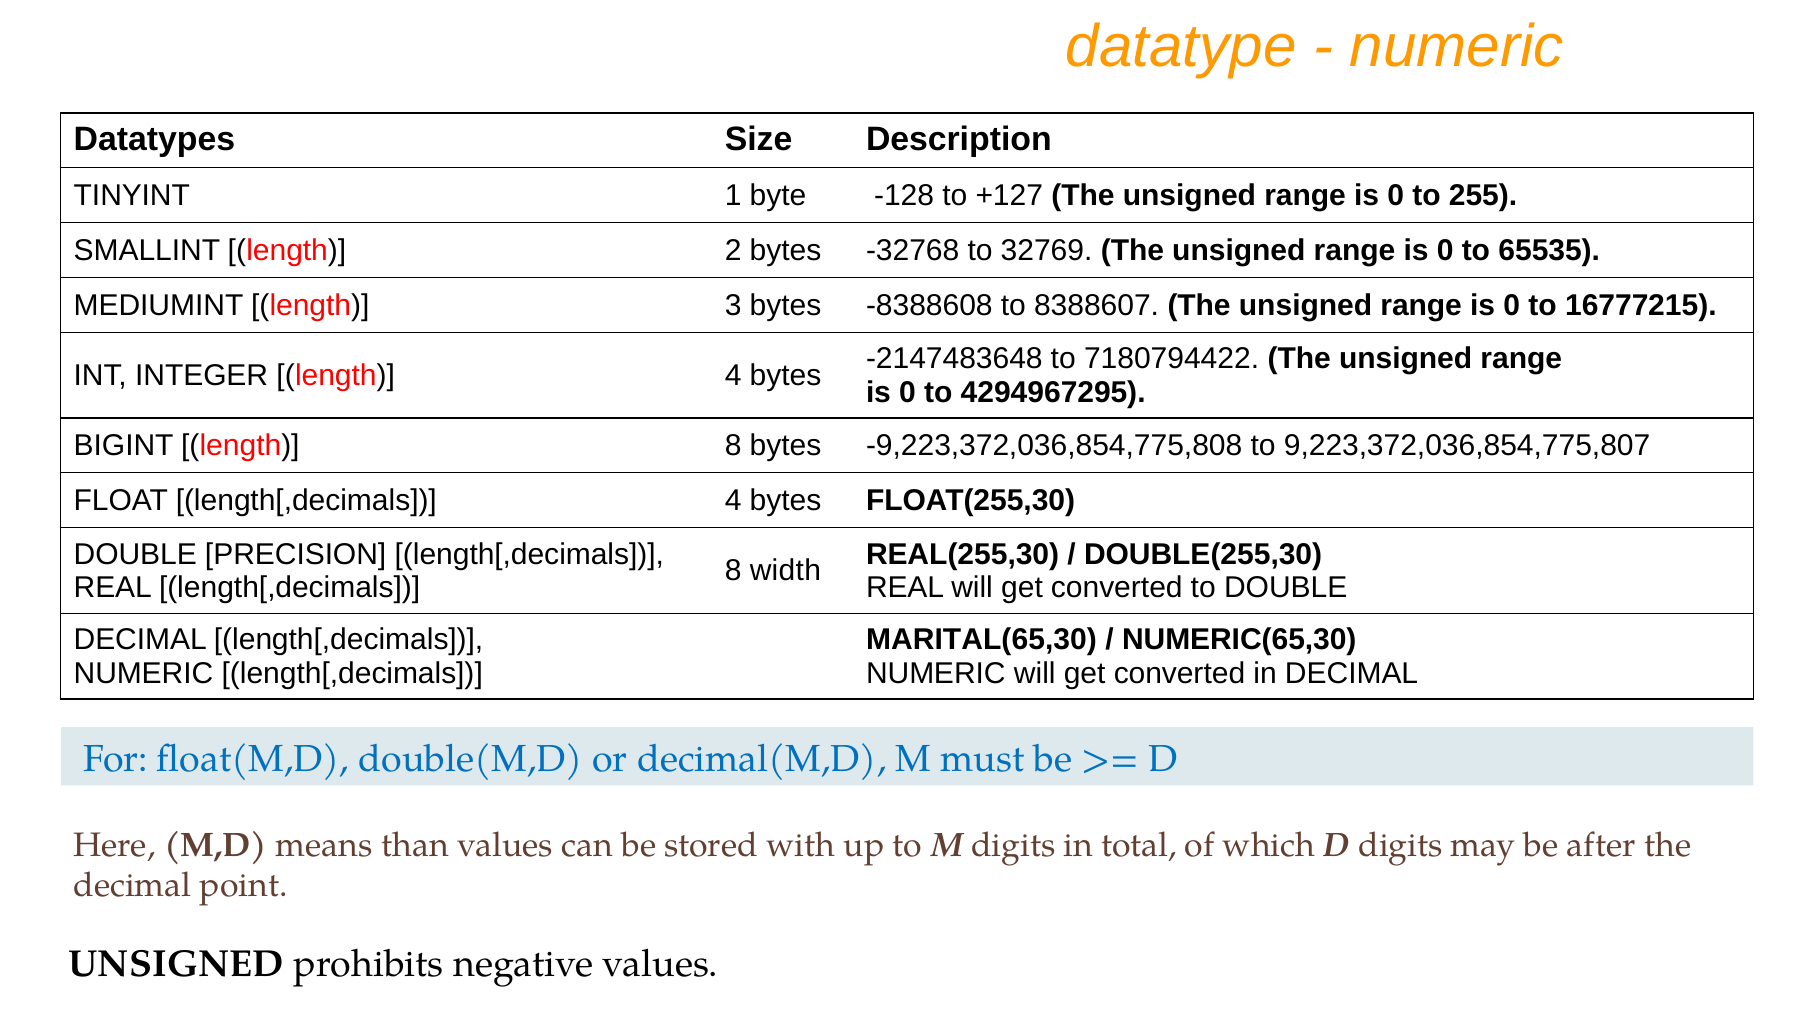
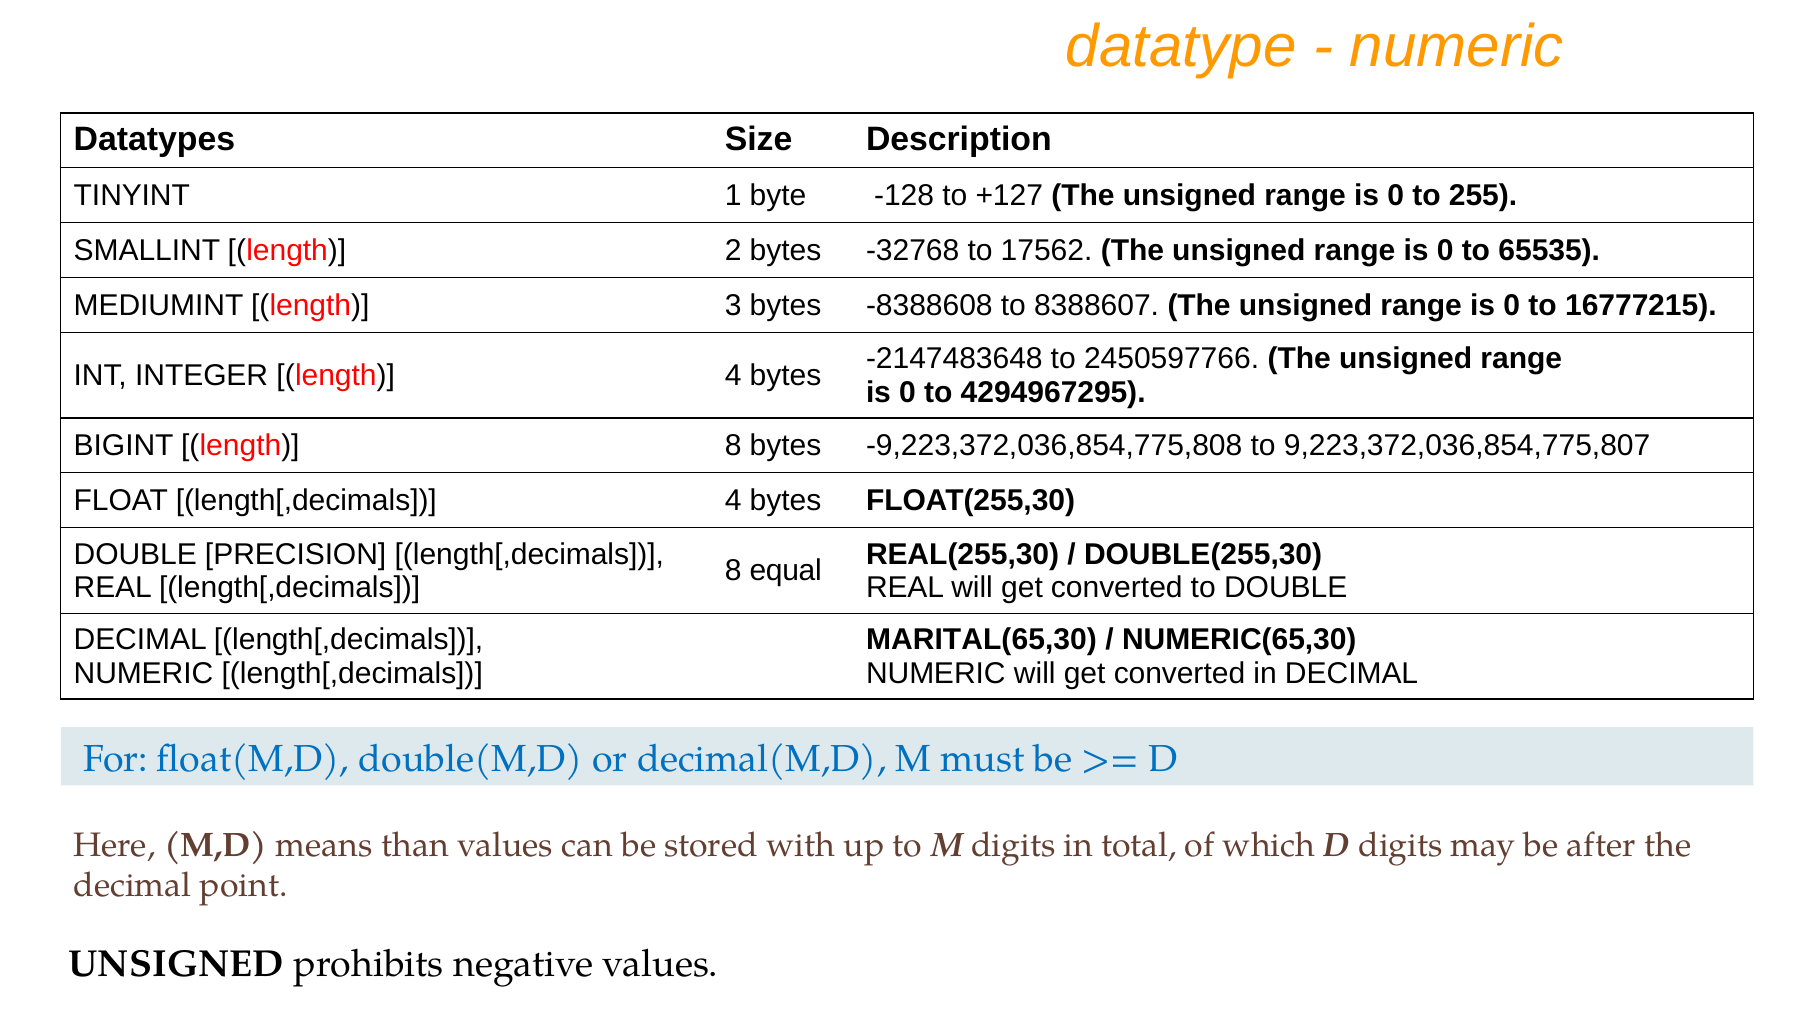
32769: 32769 -> 17562 (1047, 251)
7180794422: 7180794422 -> 2450597766 (1172, 359)
width: width -> equal (786, 571)
